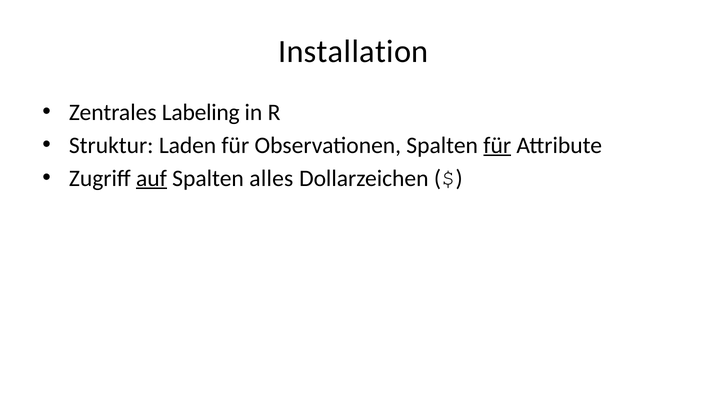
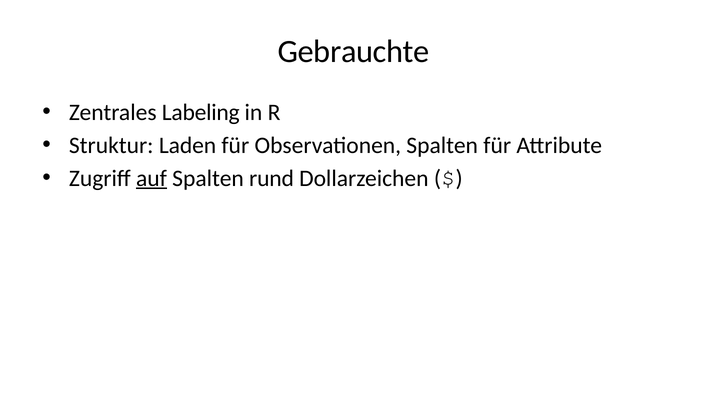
Installation: Installation -> Gebrauchte (354, 51)
für underline: present -> none (497, 145)
alles: alles -> rund (272, 178)
